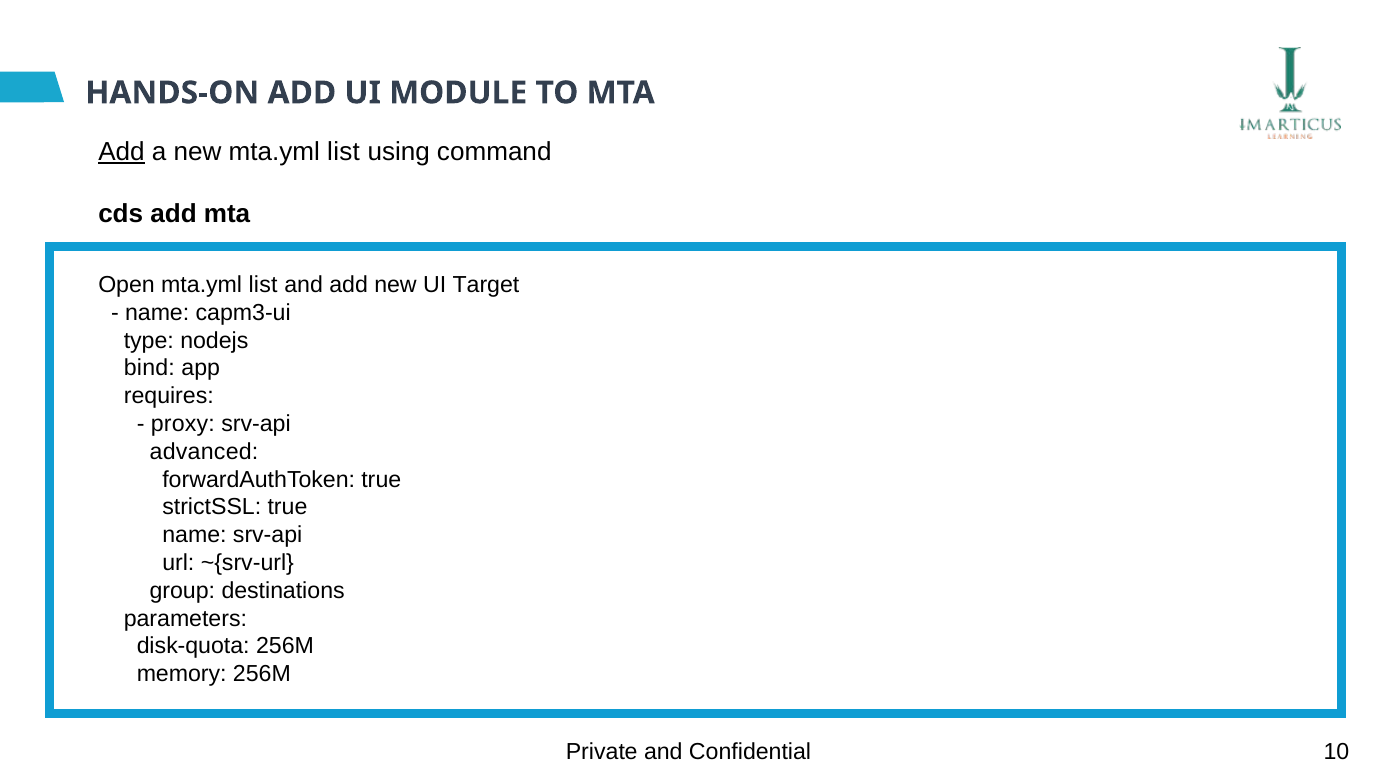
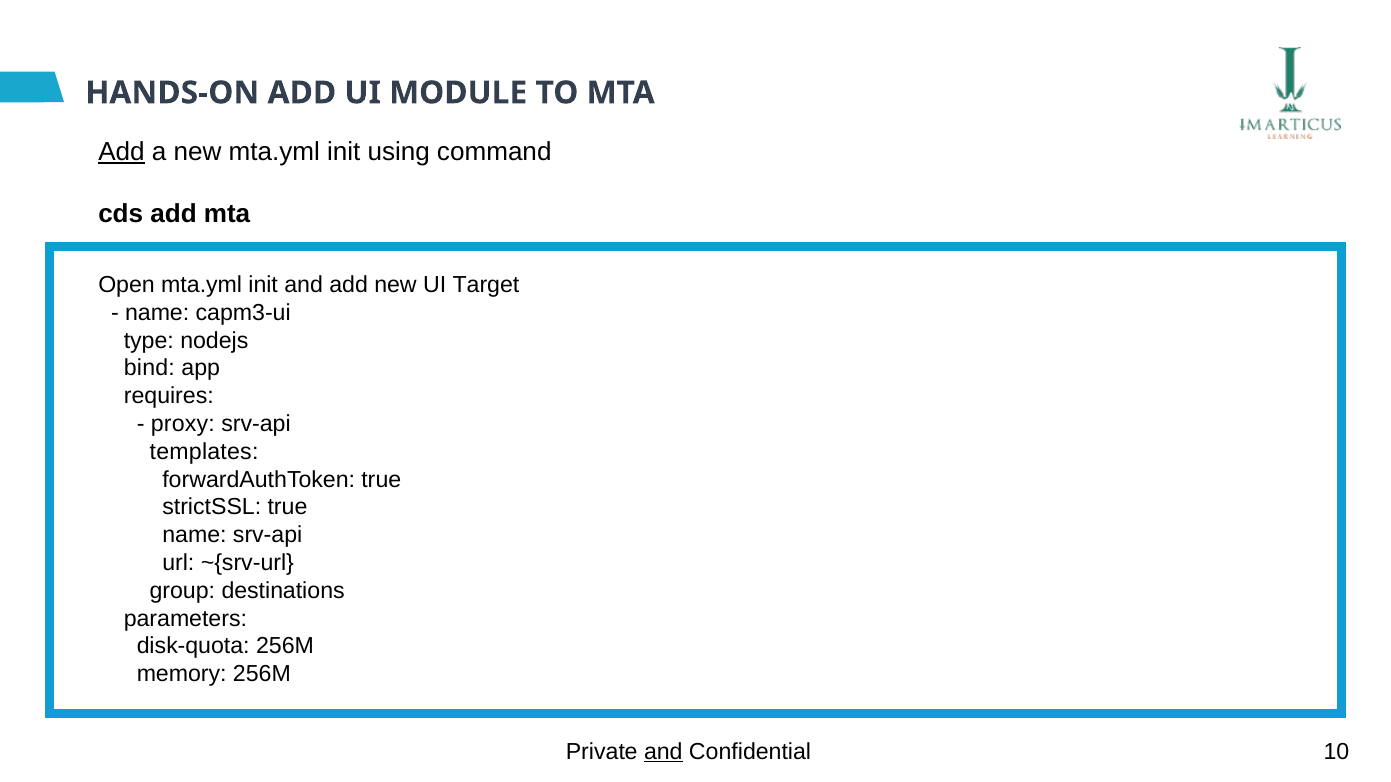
new mta.yml list: list -> init (344, 152)
Open mta.yml list: list -> init (263, 285)
advanced: advanced -> templates (204, 452)
and underline: none -> present (663, 752)
